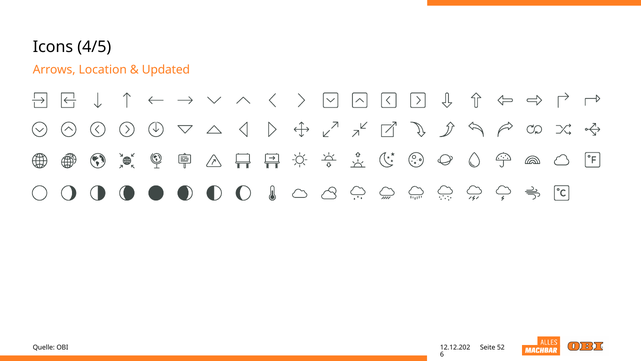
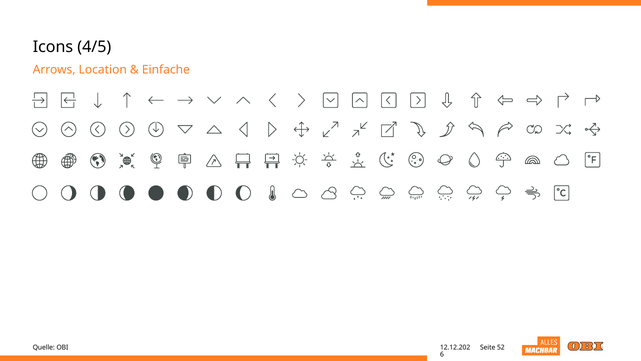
Updated: Updated -> Einfache (166, 70)
